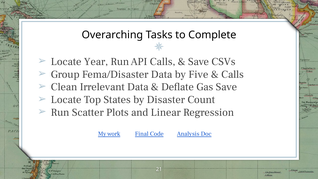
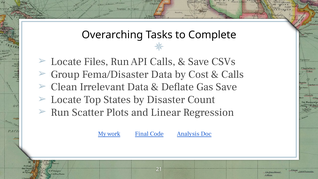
Year: Year -> Files (96, 61)
Five: Five -> Cost (198, 74)
